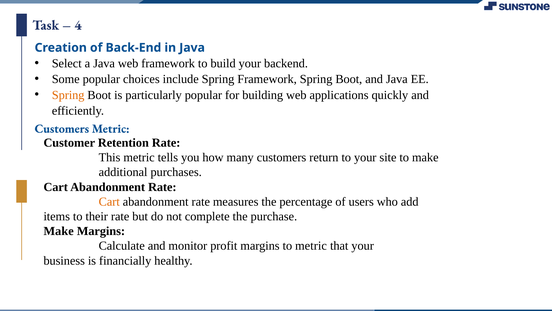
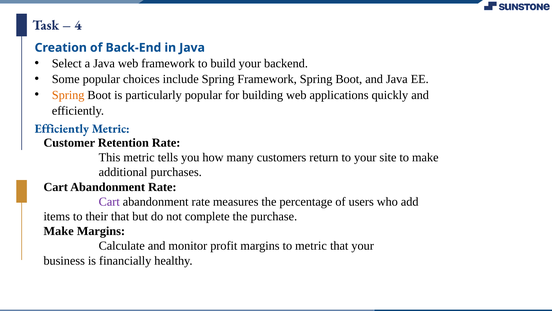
Customers: Customers -> Efficiently (62, 128)
Cart colour: orange -> purple (109, 201)
their rate: rate -> that (120, 216)
